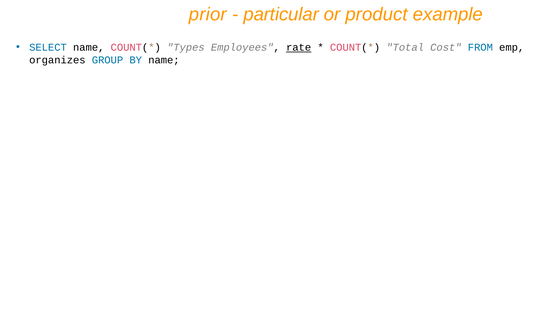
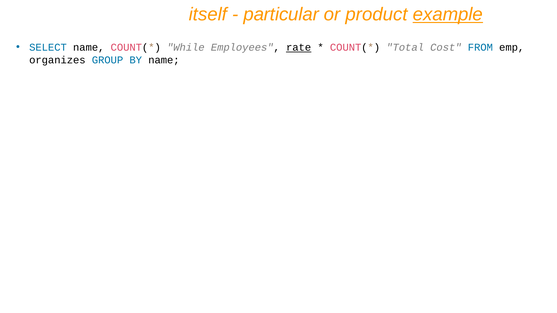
prior: prior -> itself (208, 14)
example underline: none -> present (448, 14)
Types: Types -> While (186, 47)
